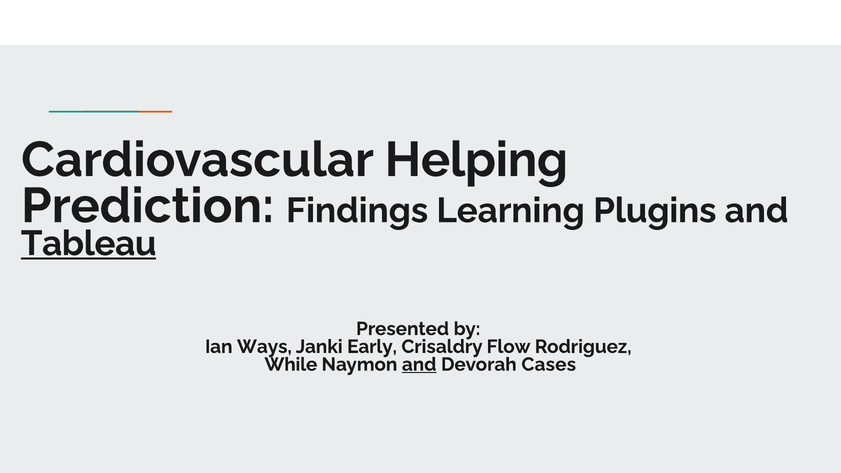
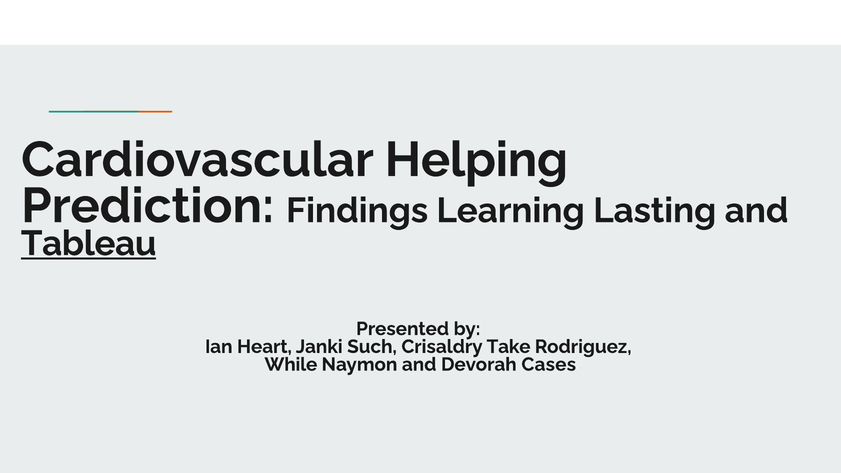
Plugins: Plugins -> Lasting (655, 211)
Ways: Ways -> Heart (264, 347)
Early: Early -> Such (372, 347)
Flow: Flow -> Take (509, 347)
and underline: present -> none (419, 365)
